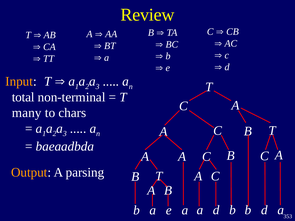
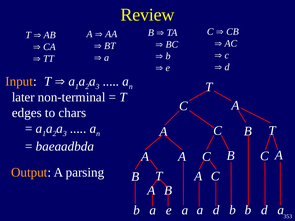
total: total -> later (23, 97)
many: many -> edges (27, 113)
